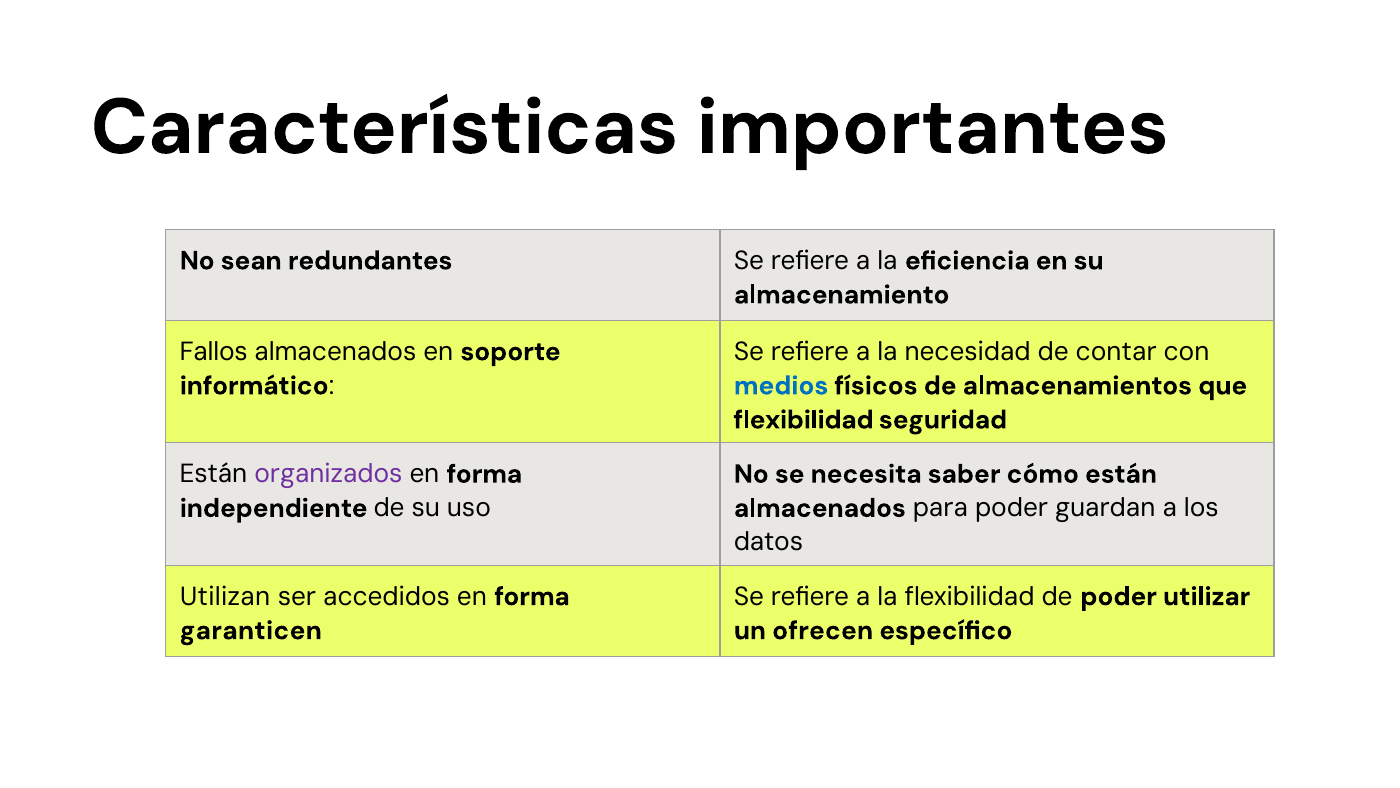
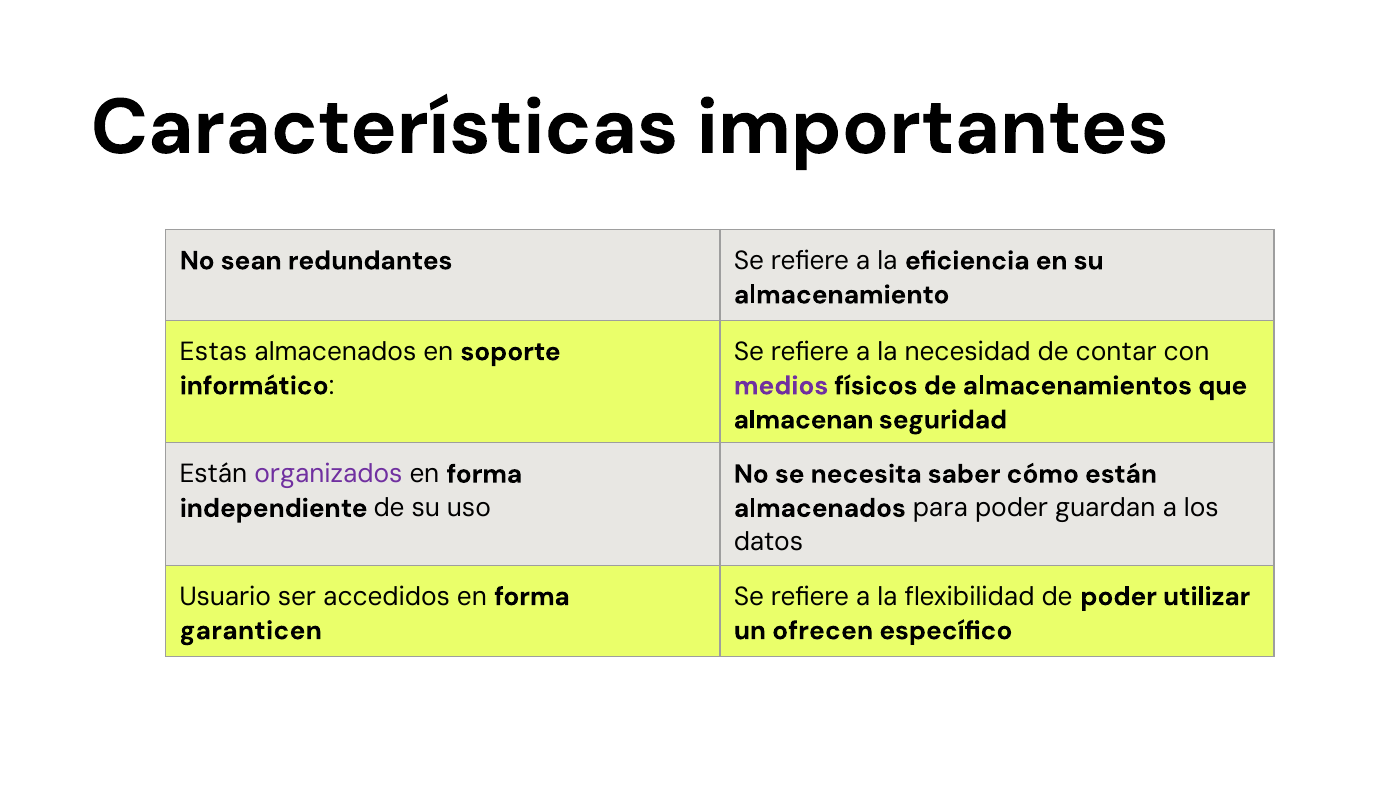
Fallos: Fallos -> Estas (213, 351)
medios colour: blue -> purple (781, 385)
flexibilidad: flexibilidad -> almacenan (804, 419)
Utilizan: Utilizan -> Usuario (225, 596)
